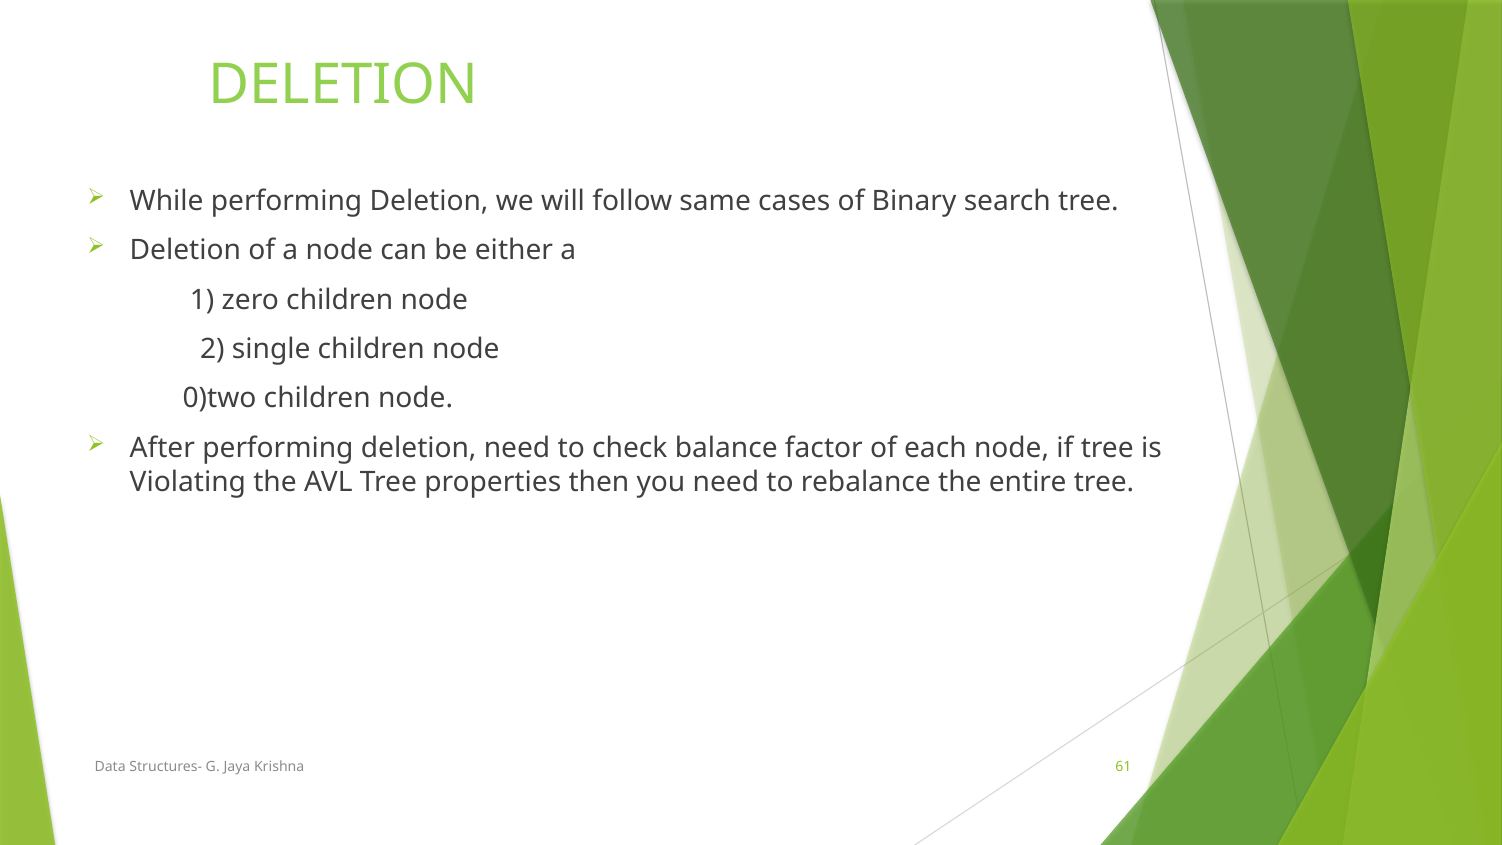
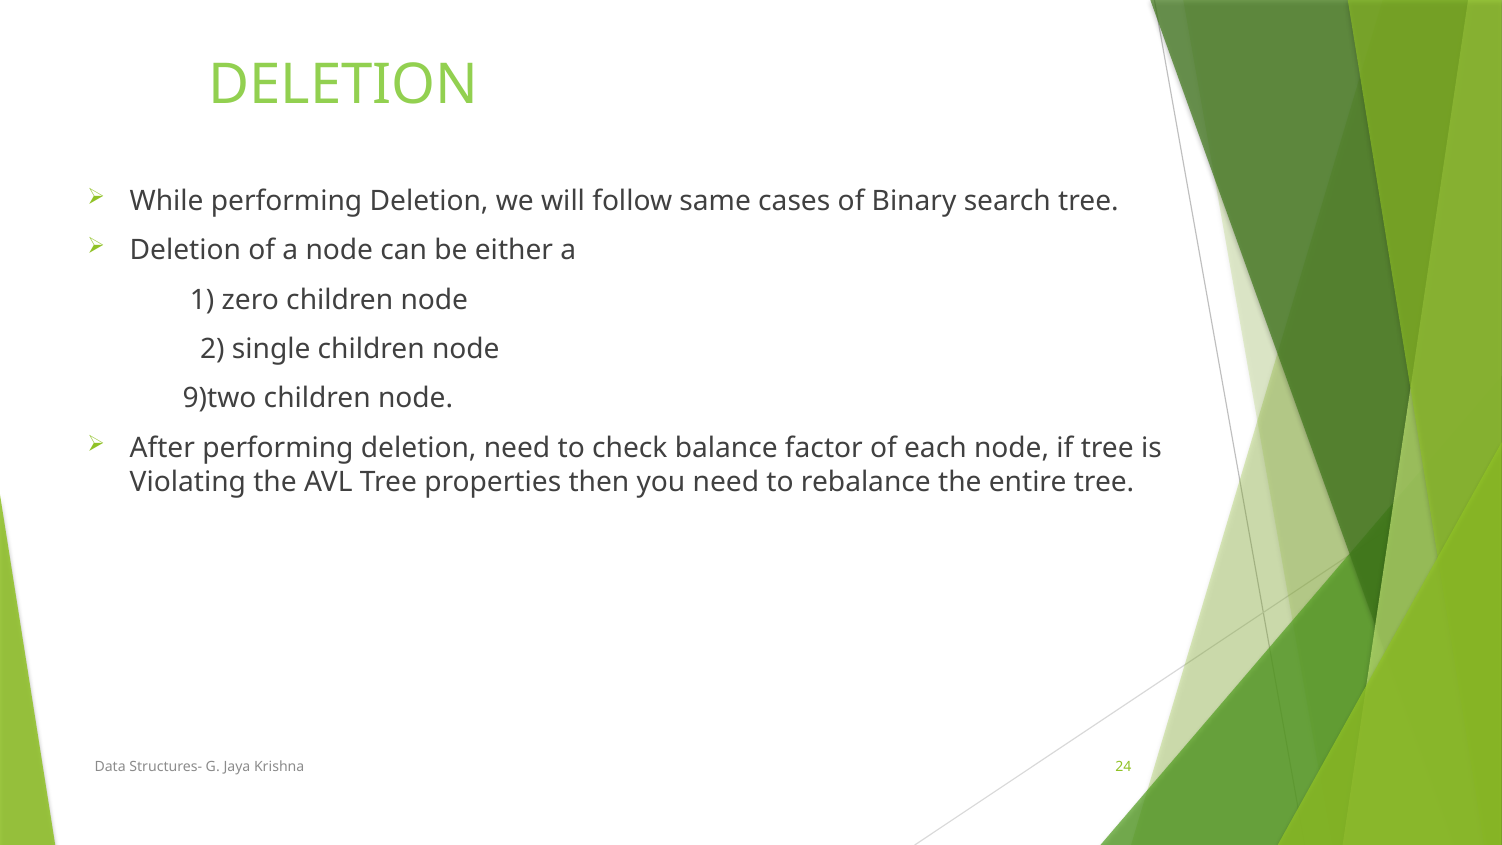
0)two: 0)two -> 9)two (220, 399)
61: 61 -> 24 (1123, 767)
